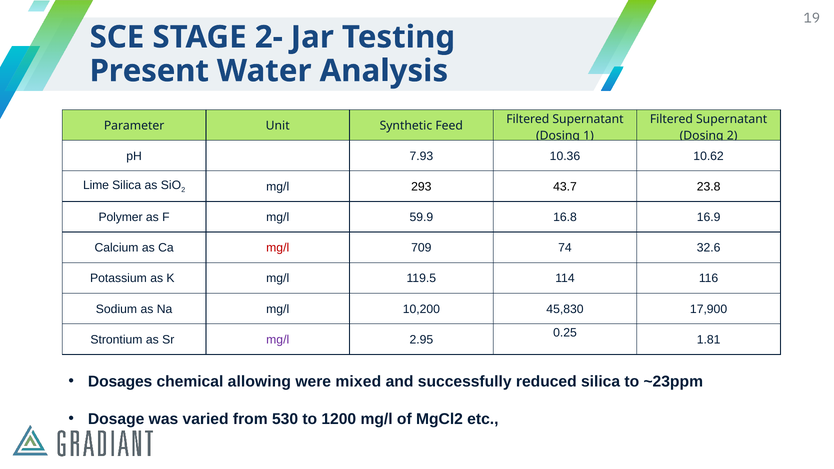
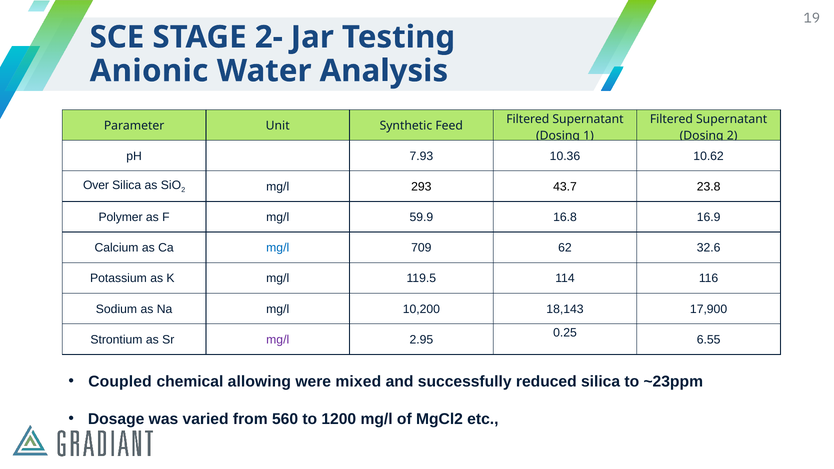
Present: Present -> Anionic (149, 71)
Lime: Lime -> Over (96, 185)
mg/l colour: red -> blue (278, 248)
74: 74 -> 62 (565, 248)
45,830: 45,830 -> 18,143 (565, 309)
1.81: 1.81 -> 6.55 (709, 340)
Dosages: Dosages -> Coupled (120, 382)
530: 530 -> 560 (285, 419)
